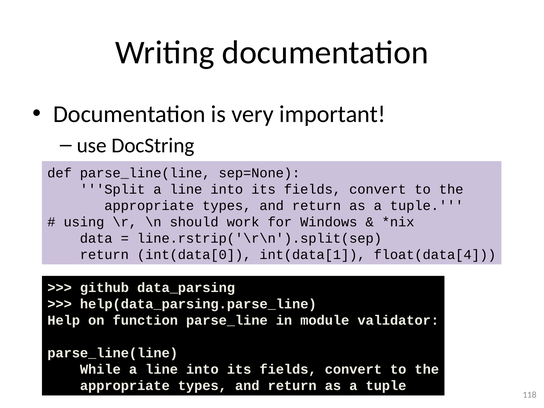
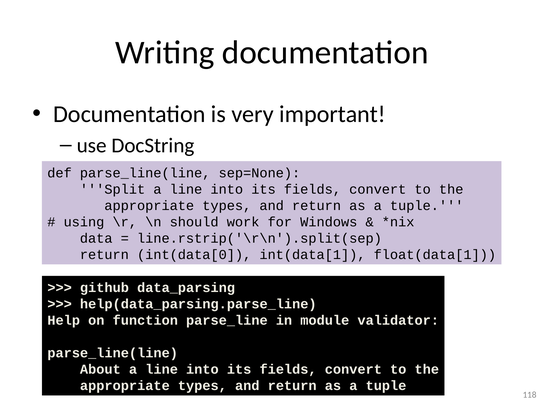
float(data[4: float(data[4 -> float(data[1 (435, 255)
While: While -> About (100, 369)
